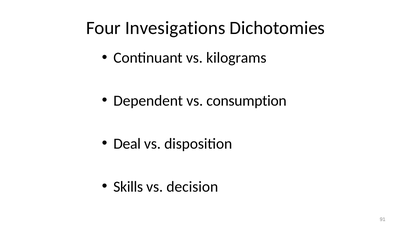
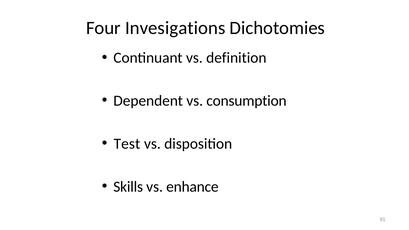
kilograms: kilograms -> definition (236, 58)
Deal: Deal -> Test (127, 144)
decision: decision -> enhance (192, 187)
